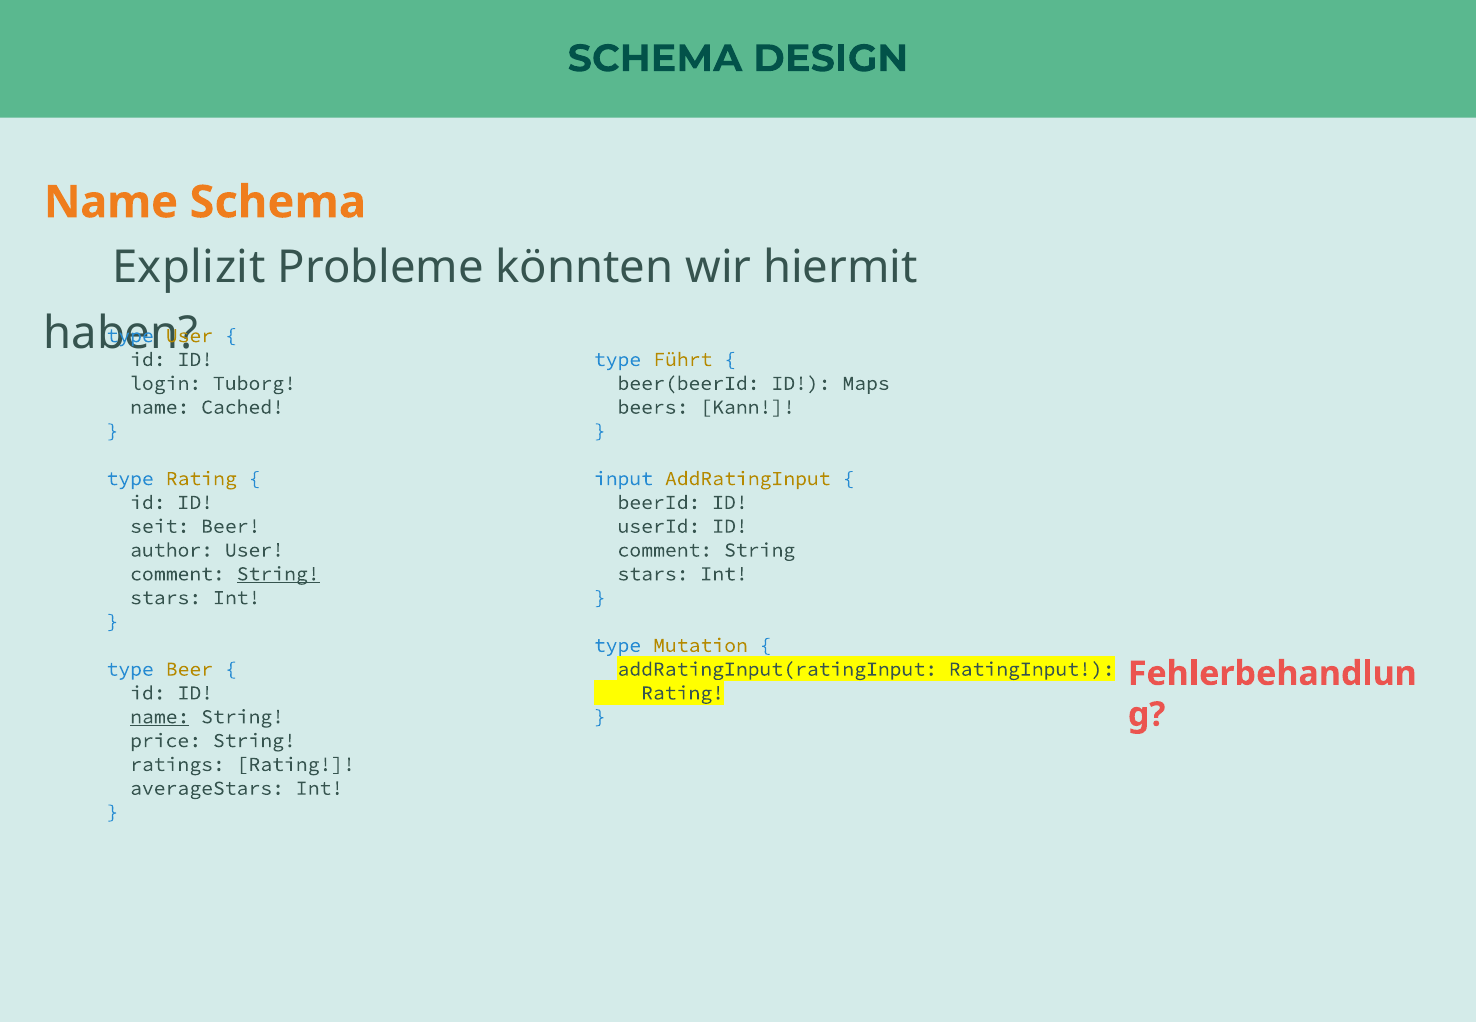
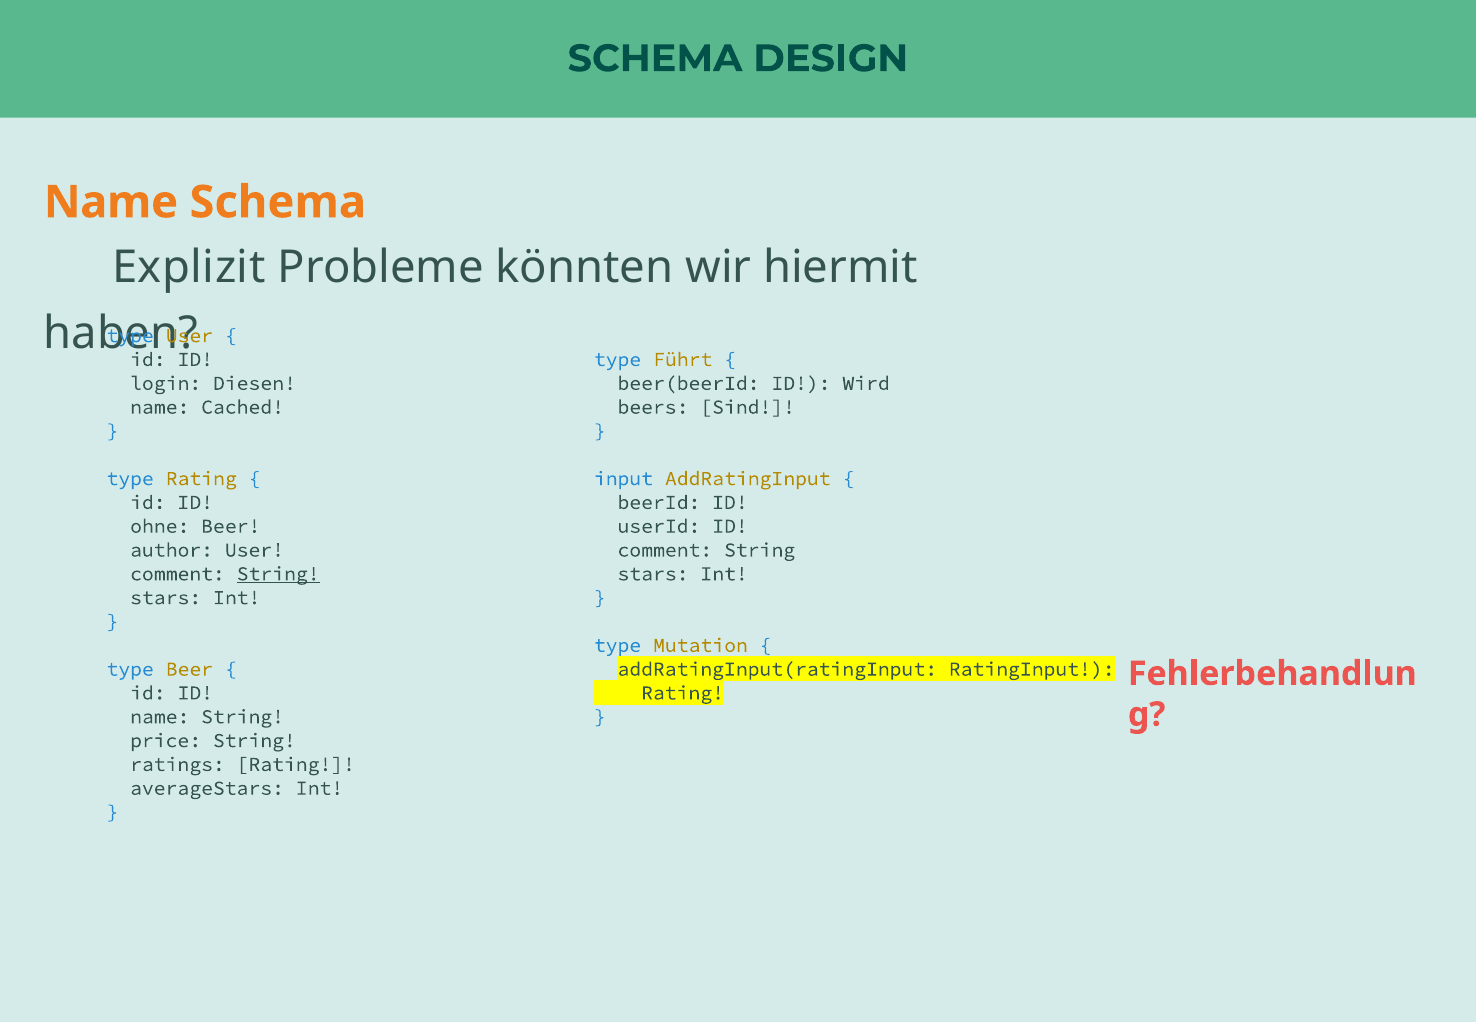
Tuborg: Tuborg -> Diesen (254, 383)
Maps: Maps -> Wird (866, 383)
Kann: Kann -> Sind (748, 407)
seit: seit -> ohne (160, 526)
name underline: present -> none (160, 717)
